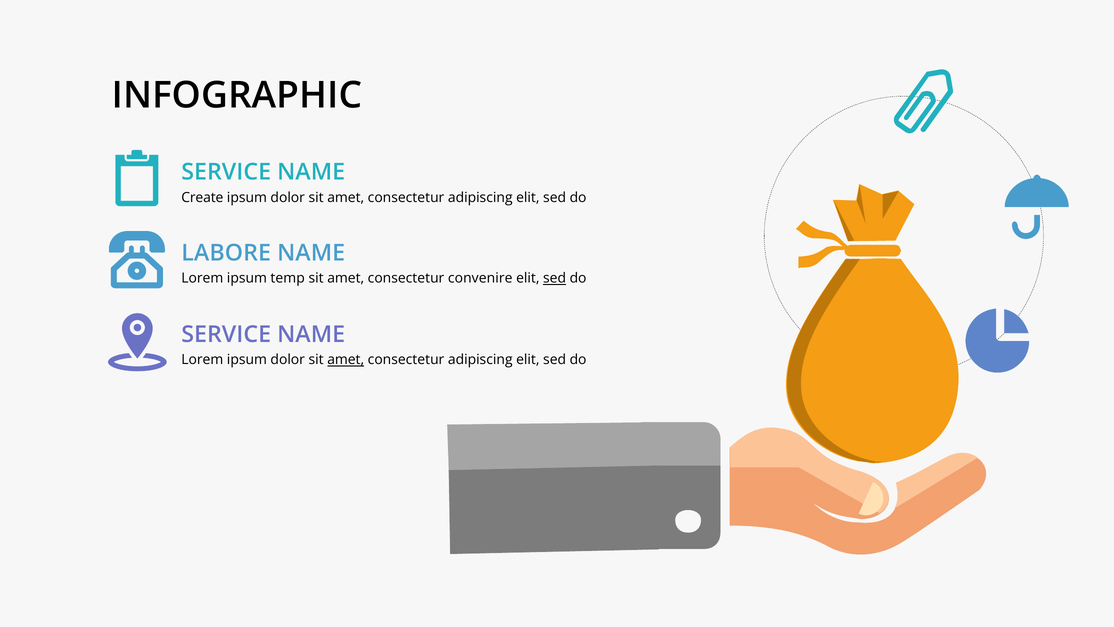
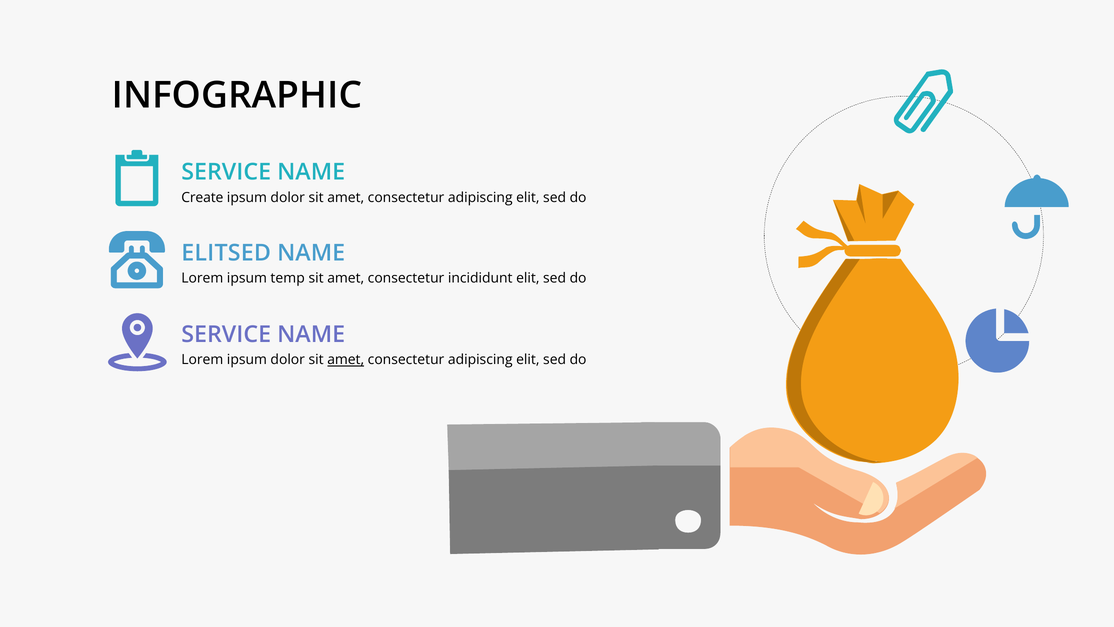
LABORE: LABORE -> ELITSED (226, 253)
convenire: convenire -> incididunt (480, 278)
sed underline: present -> none (555, 278)
